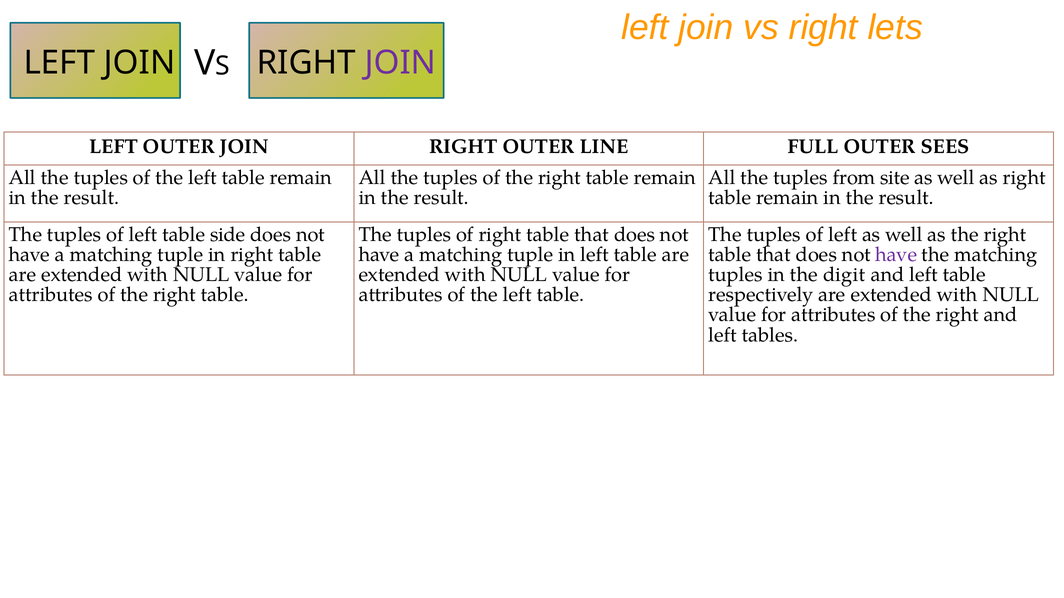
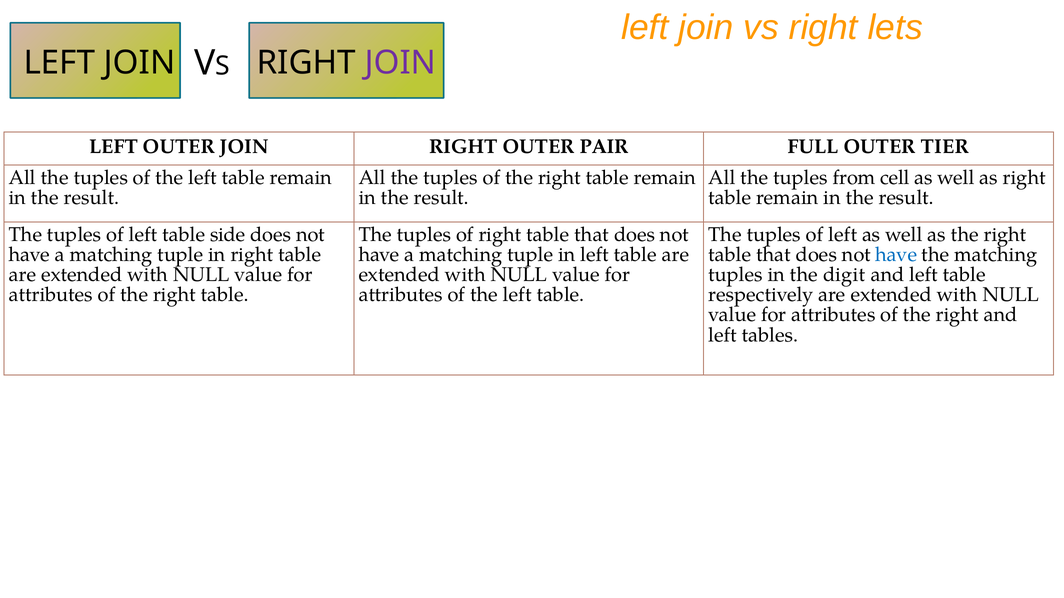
LINE: LINE -> PAIR (604, 147)
SEES: SEES -> TIER (945, 147)
site: site -> cell (895, 178)
have colour: purple -> blue (896, 255)
